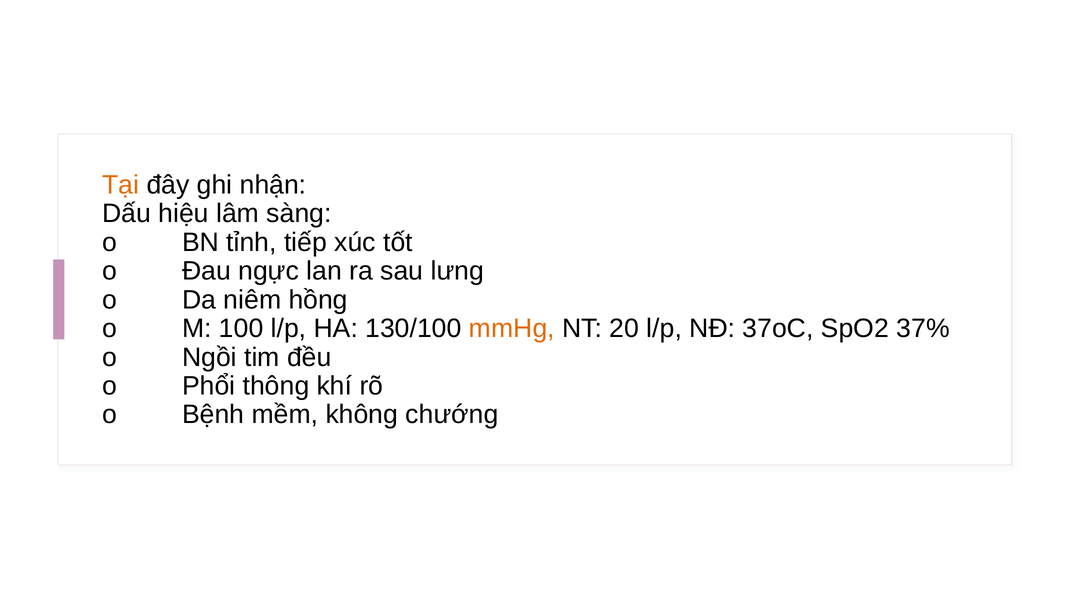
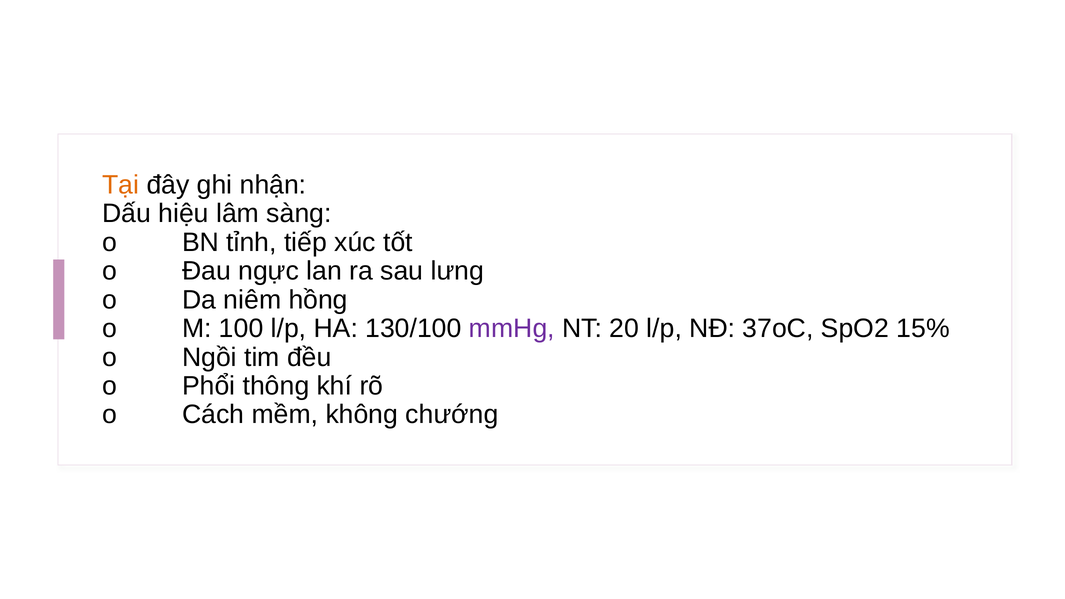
mmHg colour: orange -> purple (512, 329)
37%: 37% -> 15% (923, 329)
Bệnh: Bệnh -> Cách (213, 415)
